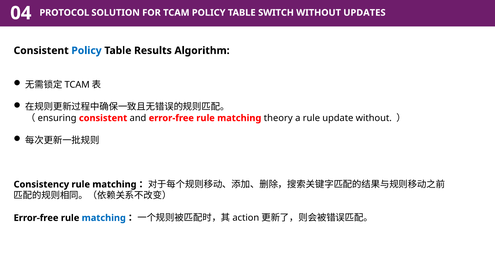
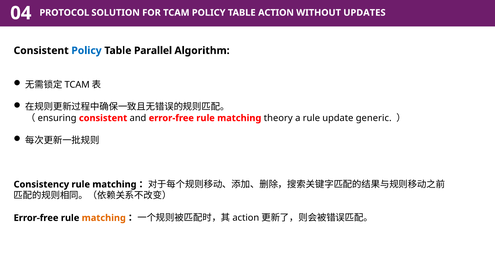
SWITCH: SWITCH -> ACTION (276, 13)
Results: Results -> Parallel (153, 50)
update without: without -> generic (374, 118)
matching colour: blue -> orange (104, 217)
